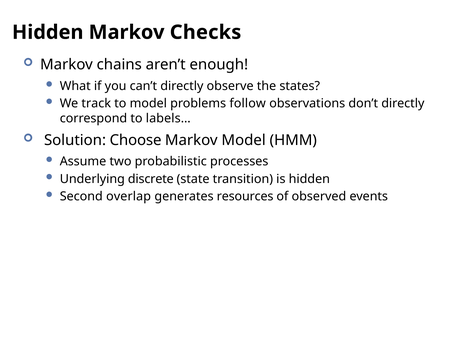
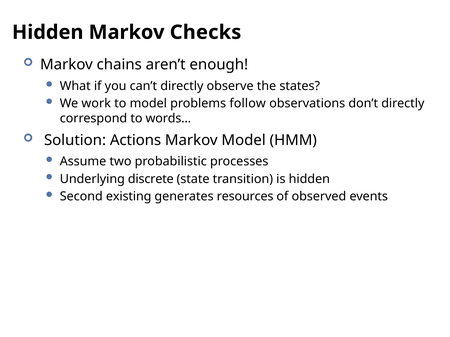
track: track -> work (96, 104)
labels…: labels… -> words… (168, 119)
Choose: Choose -> Actions (136, 140)
overlap: overlap -> existing (129, 197)
